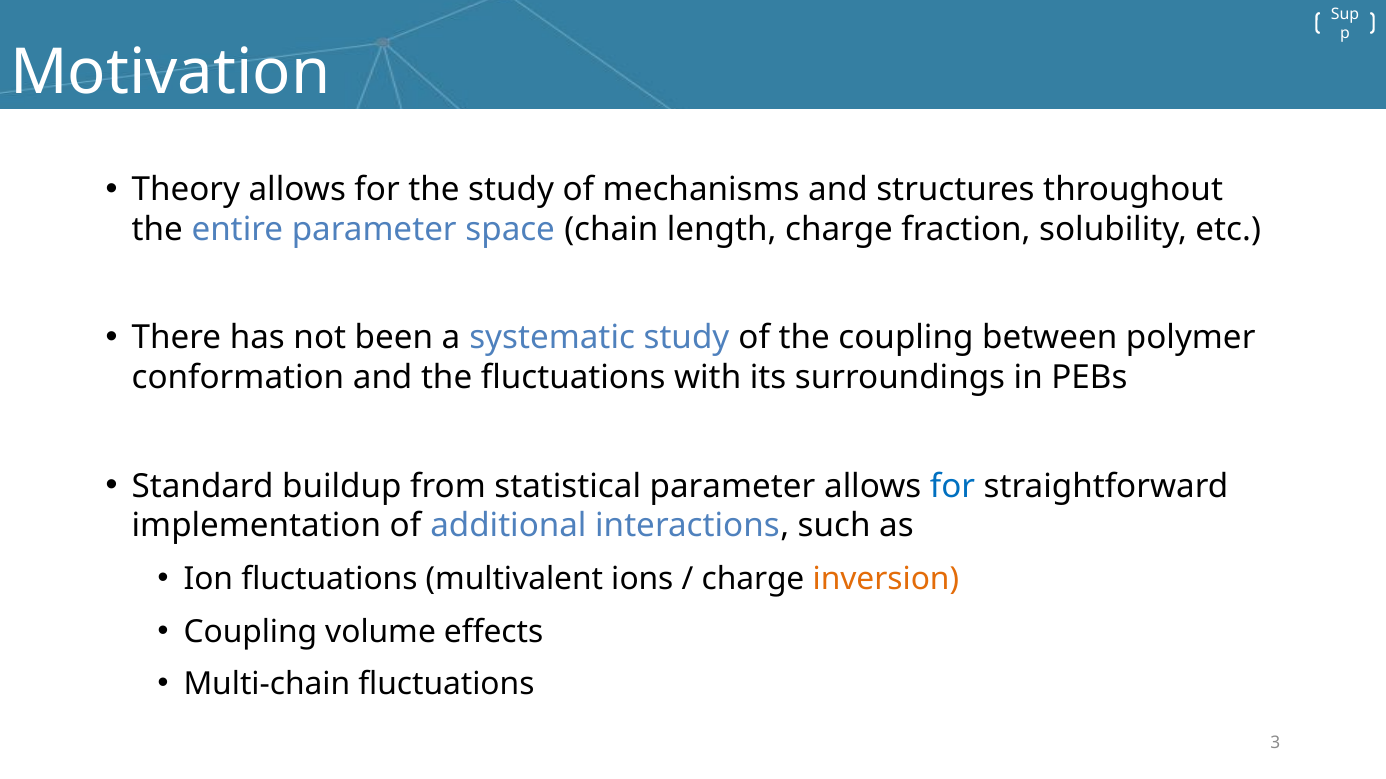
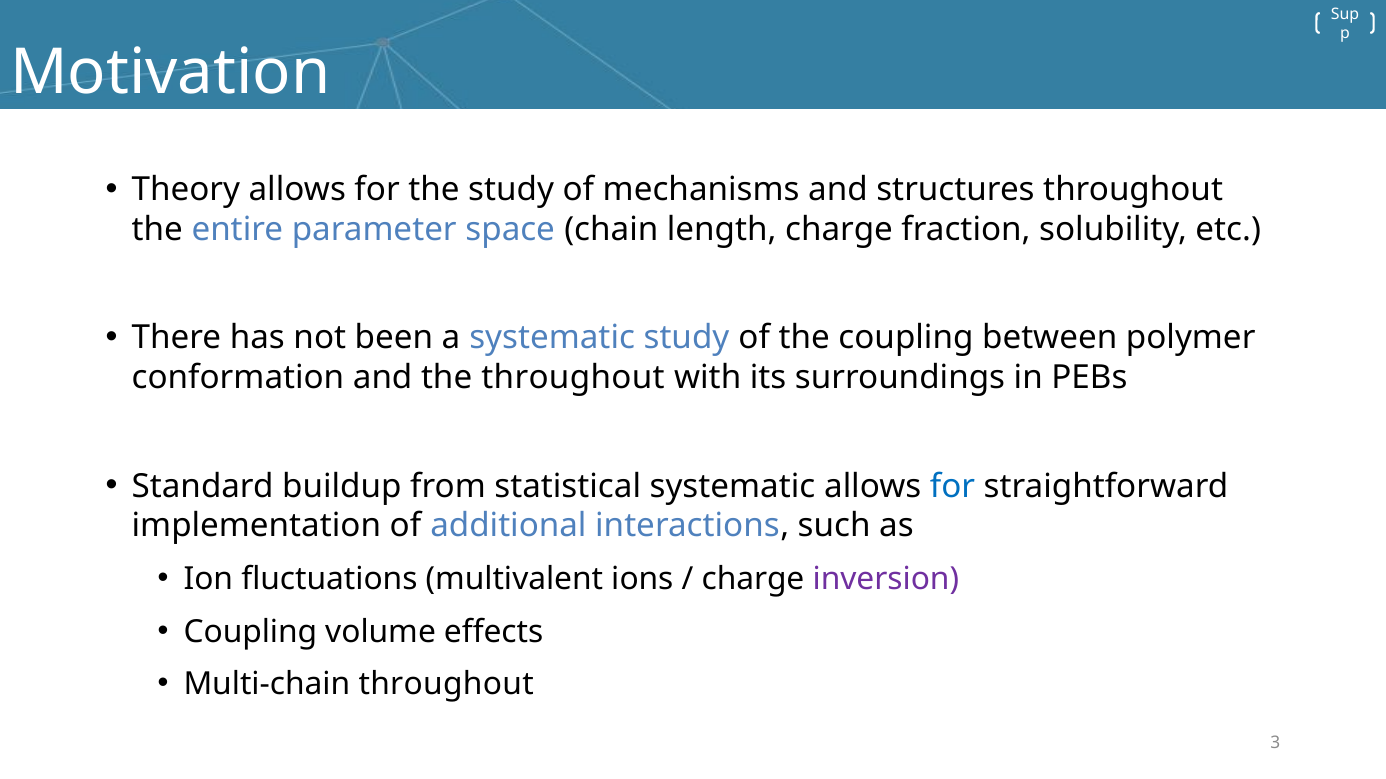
the fluctuations: fluctuations -> throughout (573, 378)
statistical parameter: parameter -> systematic (733, 487)
inversion colour: orange -> purple (886, 580)
Multi-chain fluctuations: fluctuations -> throughout (446, 685)
